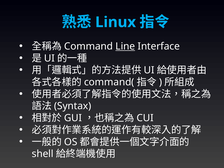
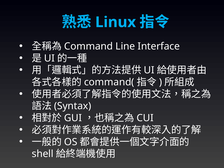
Line underline: present -> none (125, 46)
